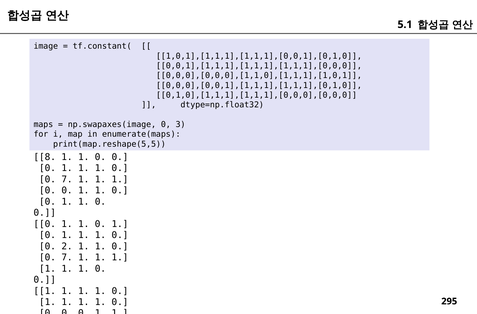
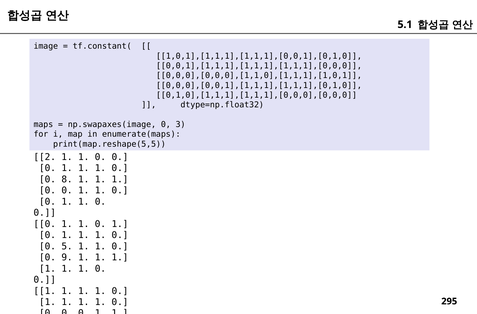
8: 8 -> 2 (45, 157)
7: 7 -> 8 (67, 179)
2: 2 -> 5 (67, 246)
7: 7 -> 9 (67, 257)
